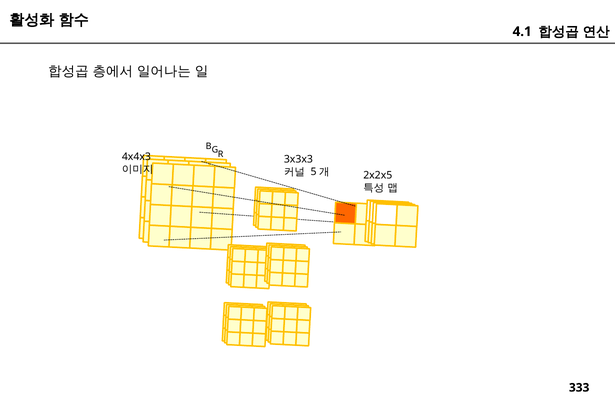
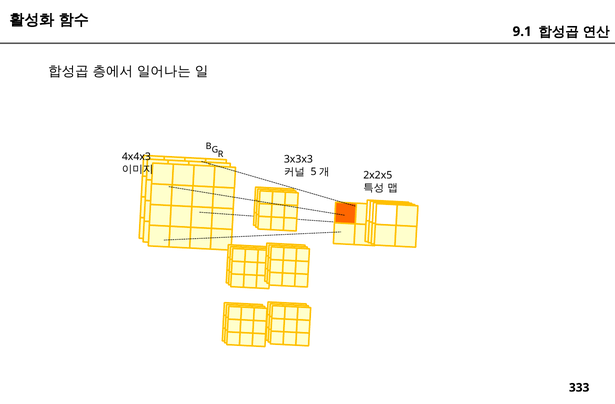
4.1: 4.1 -> 9.1 (522, 32)
